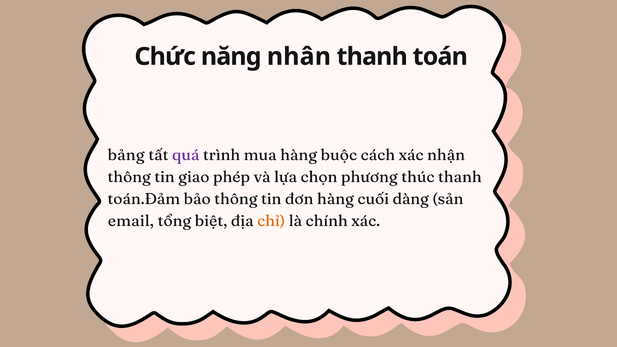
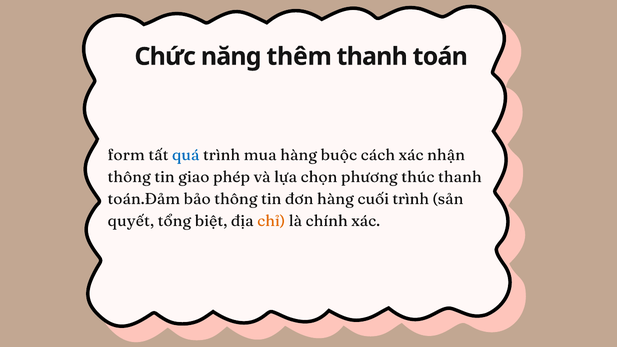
nhân: nhân -> thêm (299, 57)
bảng: bảng -> form (126, 155)
quá colour: purple -> blue (186, 155)
cuối dàng: dàng -> trình (411, 199)
email: email -> quyết (131, 221)
